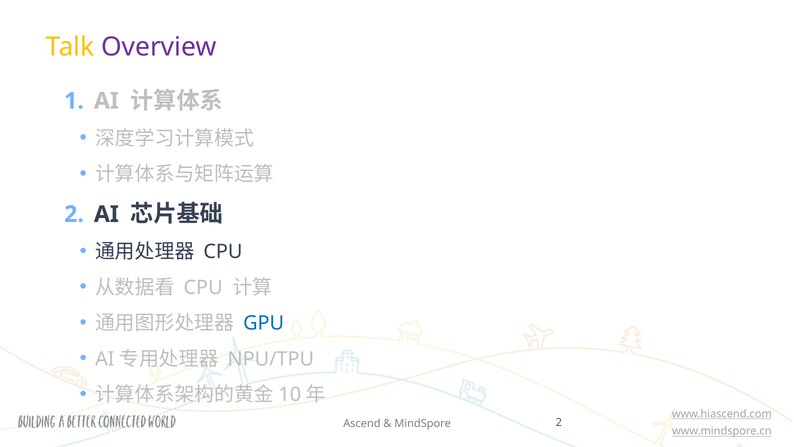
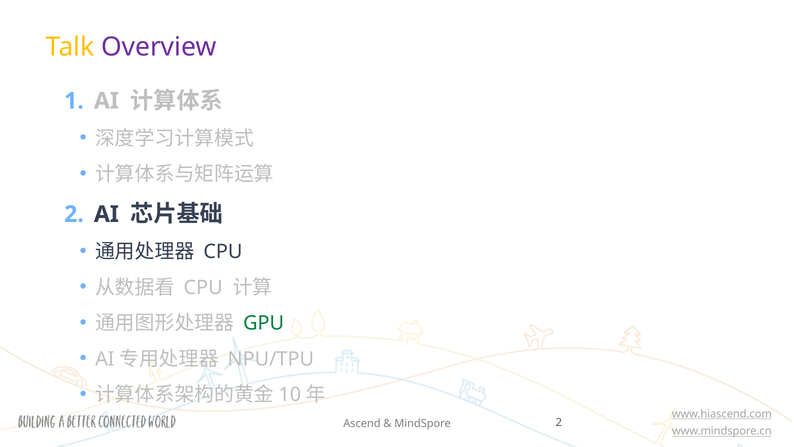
GPU colour: blue -> green (264, 323)
